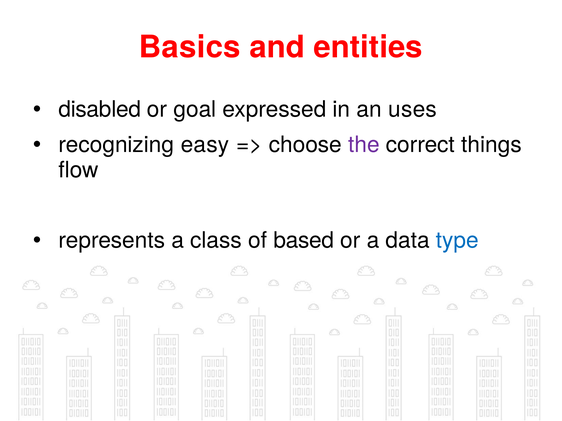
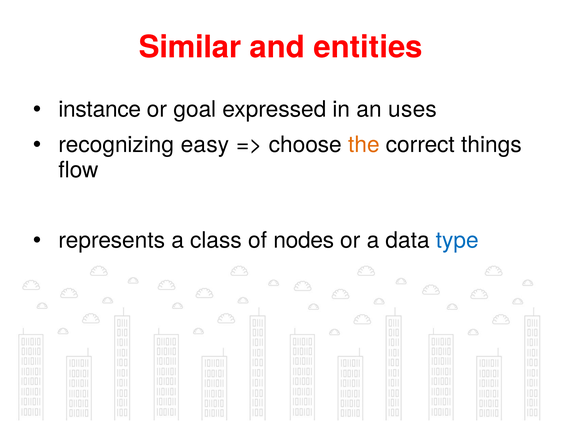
Basics: Basics -> Similar (190, 47)
disabled: disabled -> instance (100, 110)
the colour: purple -> orange (364, 145)
based: based -> nodes (304, 241)
